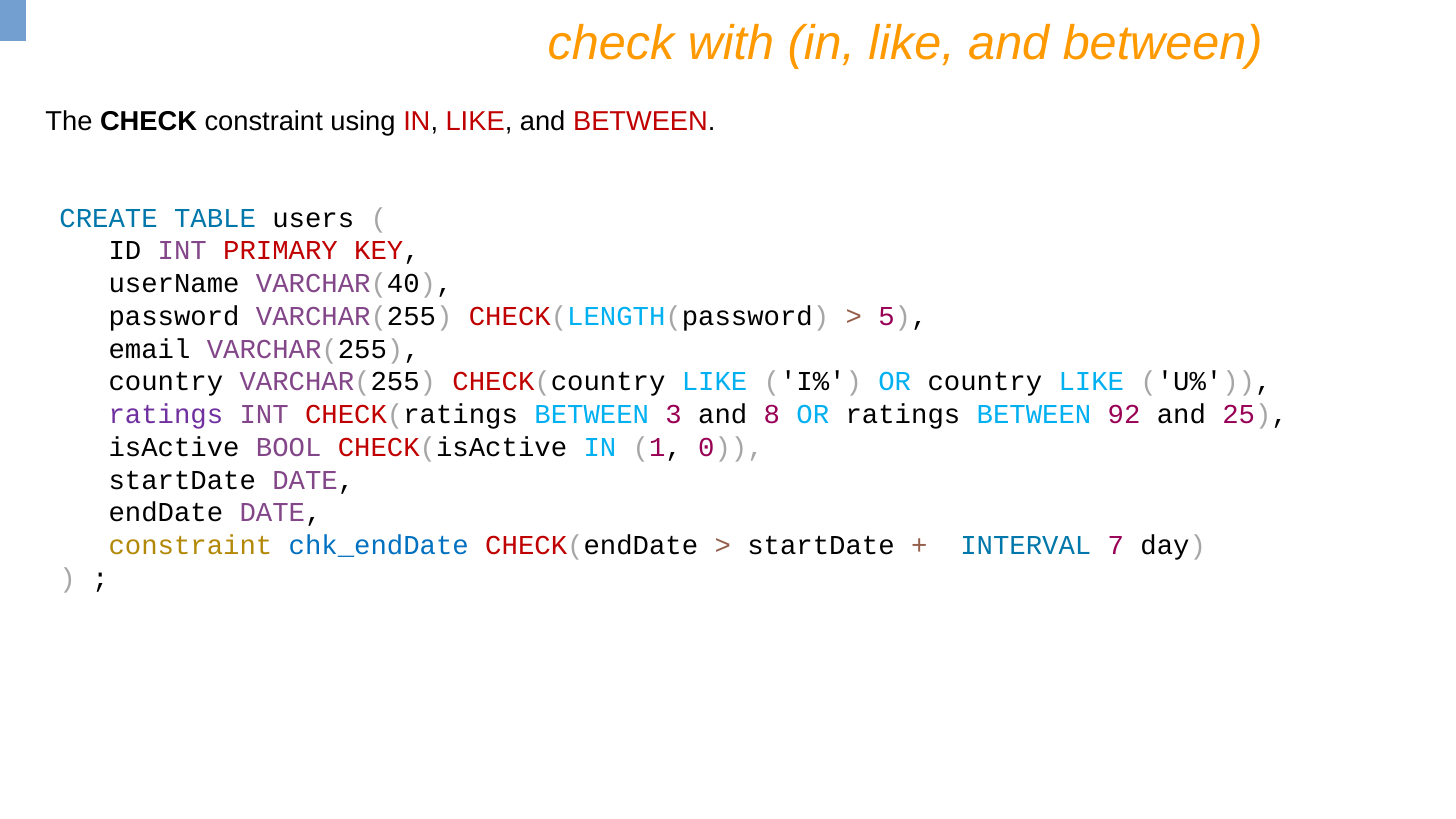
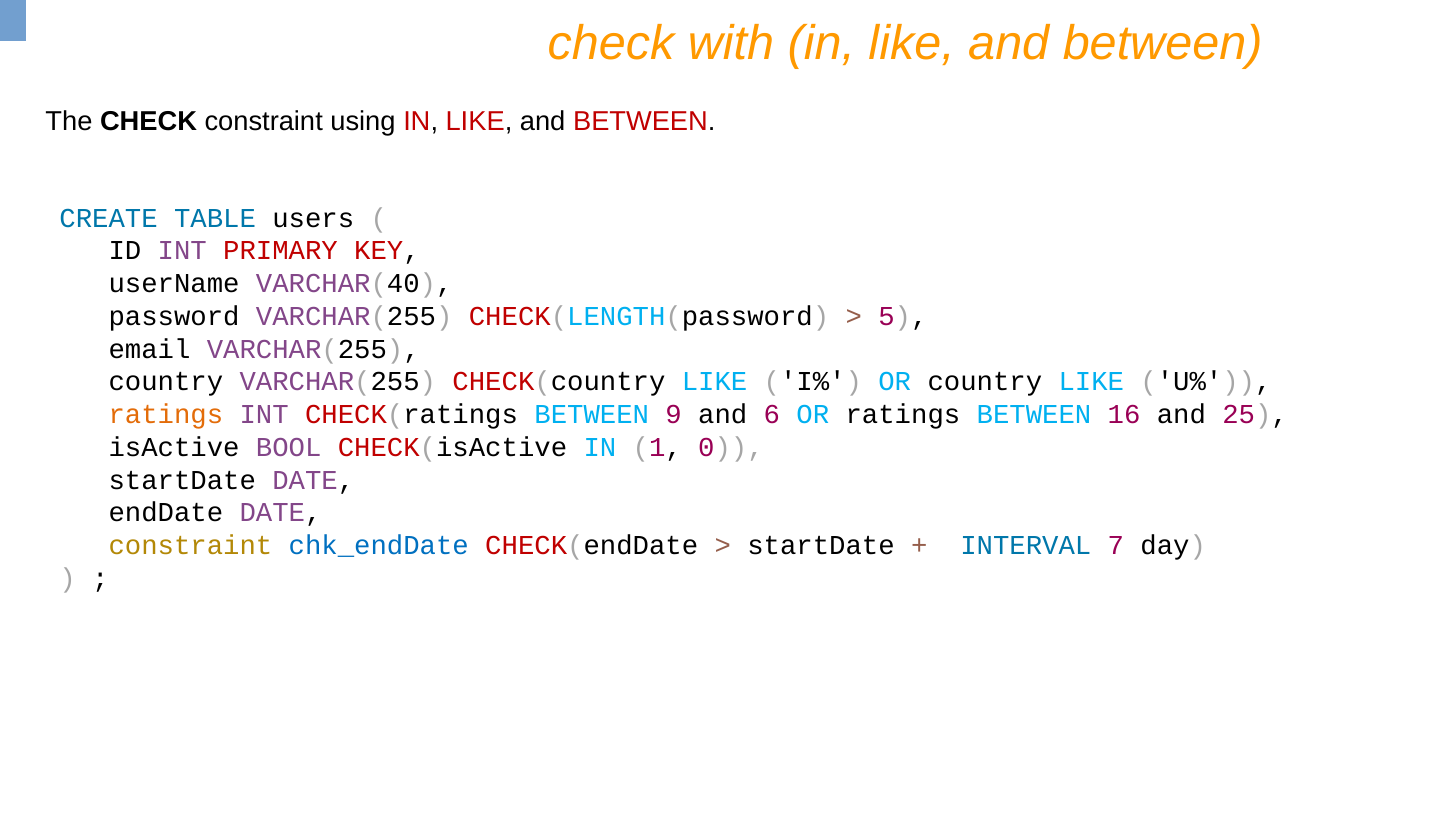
ratings colour: purple -> orange (166, 415)
3: 3 -> 9 (674, 415)
8: 8 -> 6 (772, 415)
92: 92 -> 16 (1124, 415)
